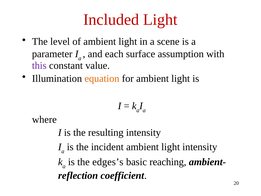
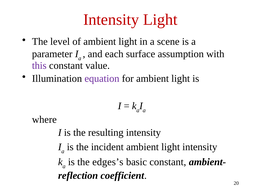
Included: Included -> Intensity (111, 20)
equation colour: orange -> purple (102, 78)
basic reaching: reaching -> constant (168, 162)
